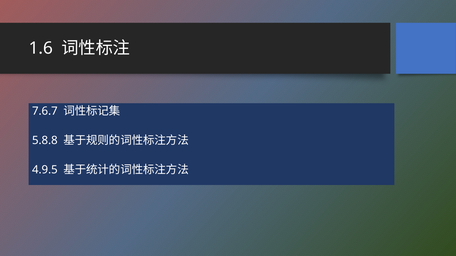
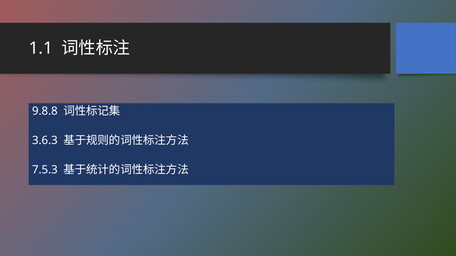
1.6: 1.6 -> 1.1 (41, 48)
7.6.7: 7.6.7 -> 9.8.8 (45, 111)
5.8.8: 5.8.8 -> 3.6.3 (45, 141)
4.9.5: 4.9.5 -> 7.5.3 (45, 170)
